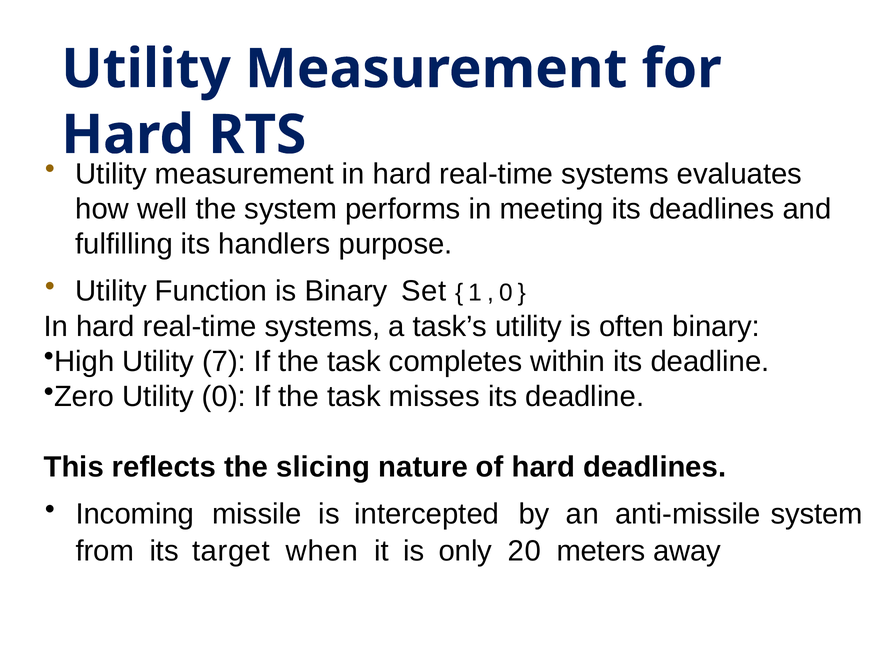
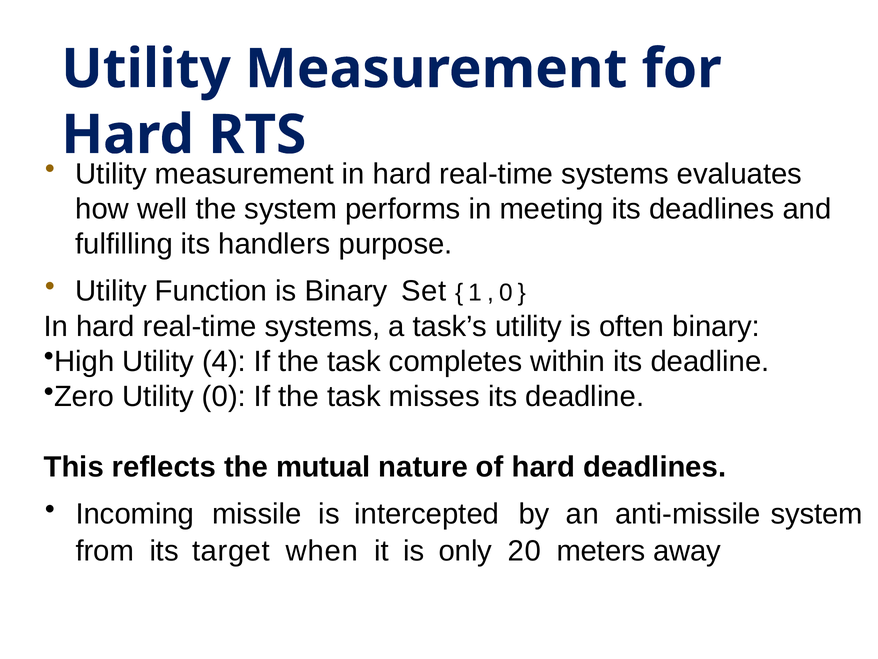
7: 7 -> 4 (224, 361)
slicing: slicing -> mutual (323, 467)
